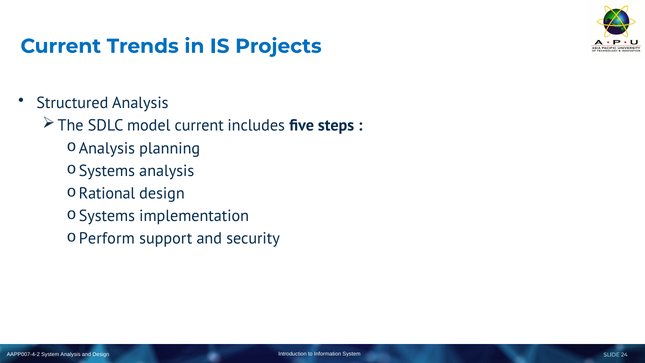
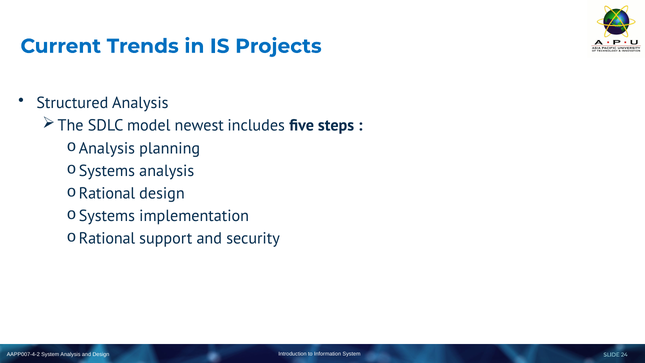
model current: current -> newest (199, 126)
Perform: Perform -> Rational (107, 238)
